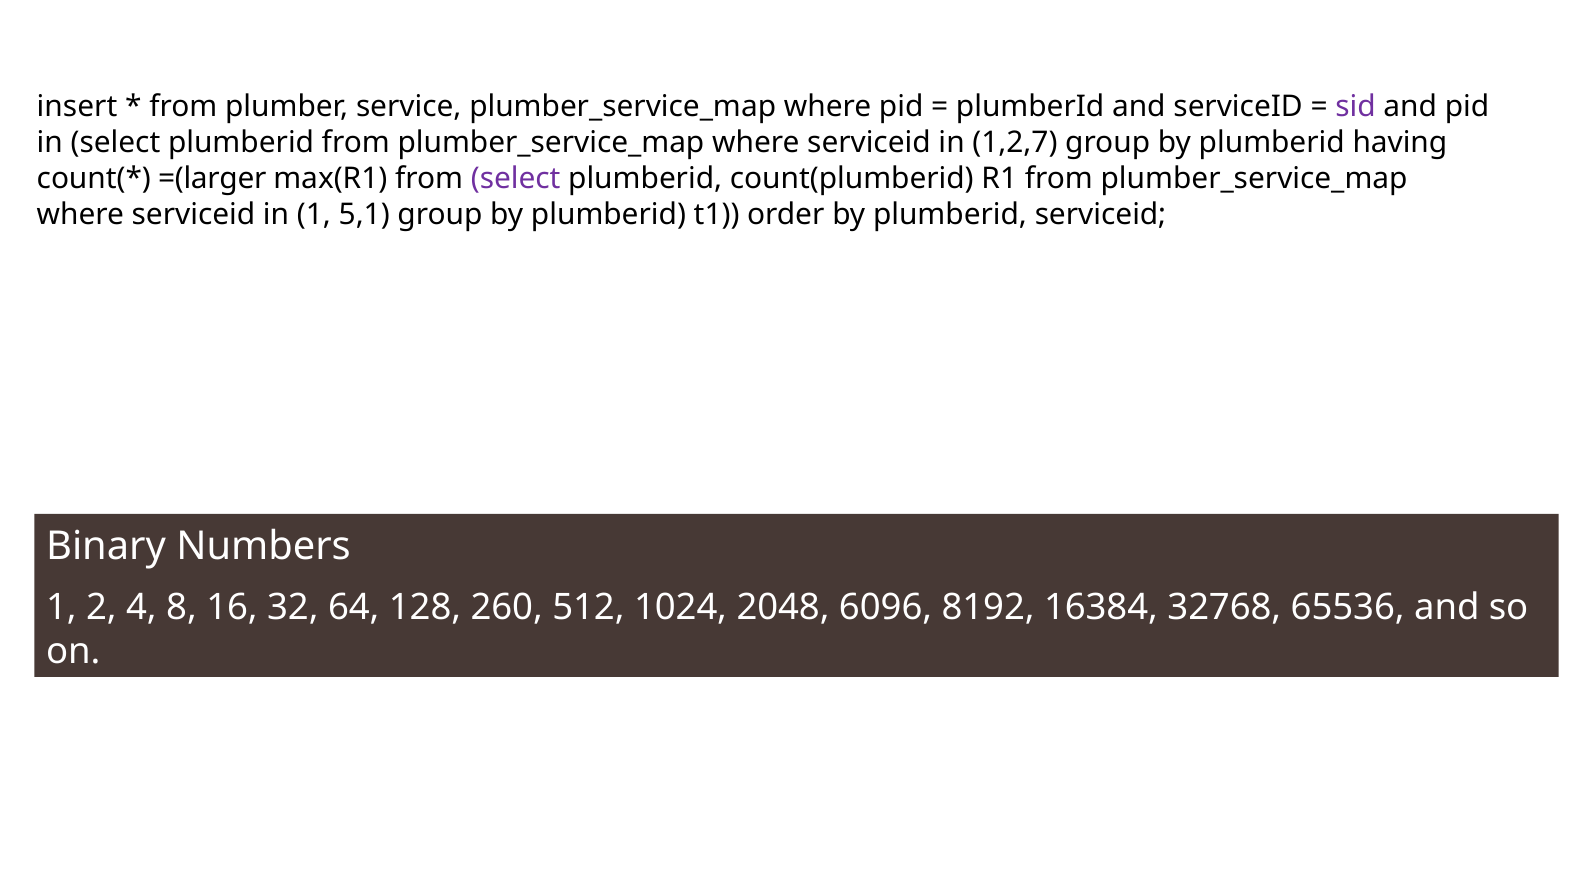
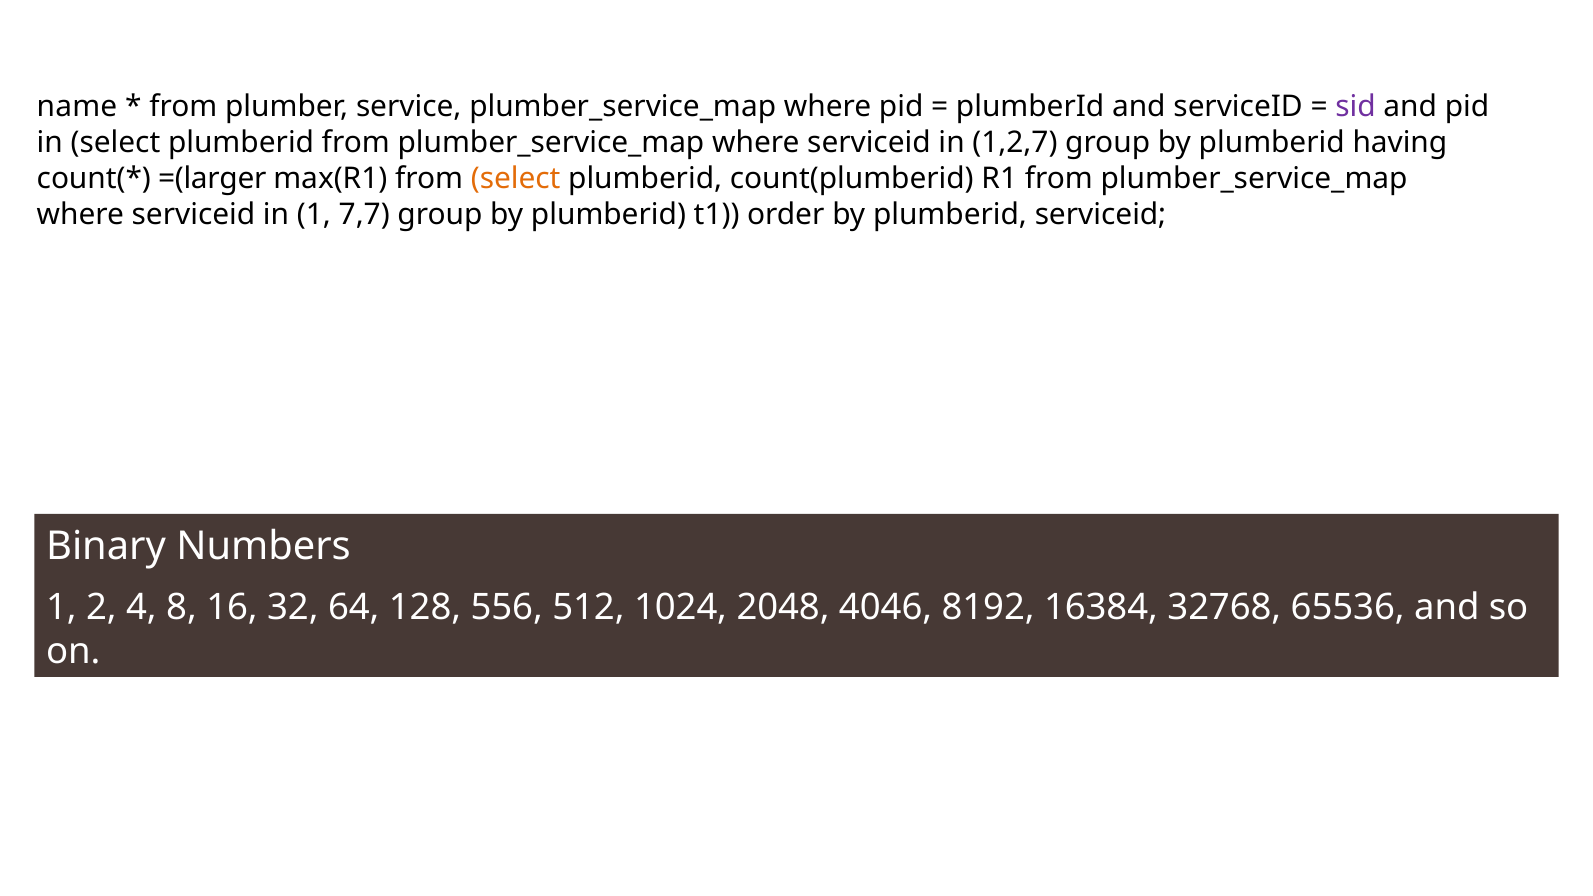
insert: insert -> name (77, 107)
select colour: purple -> orange (516, 179)
5,1: 5,1 -> 7,7 (364, 214)
260: 260 -> 556 (507, 608)
6096: 6096 -> 4046 (886, 608)
